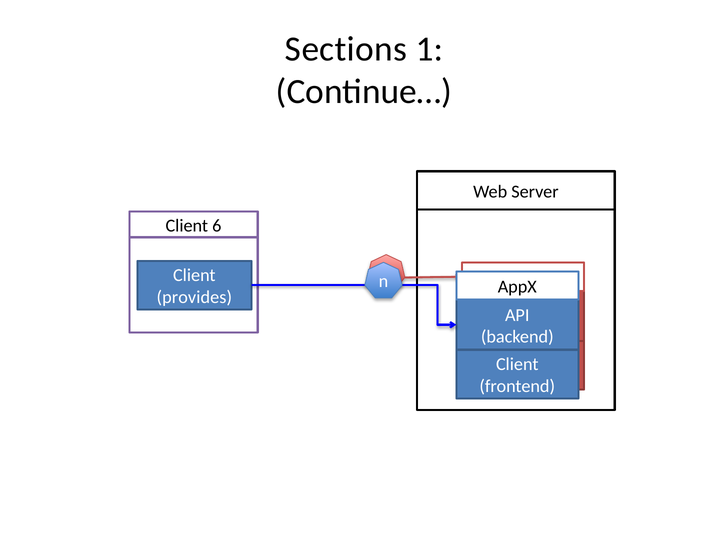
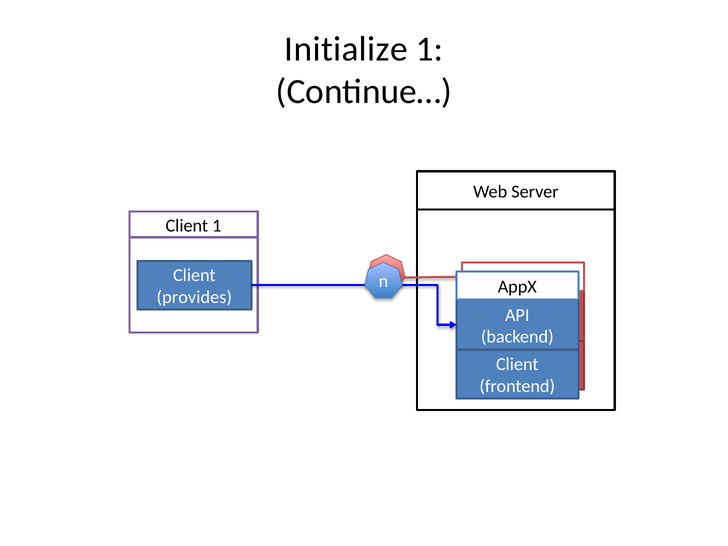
Sections: Sections -> Initialize (346, 49)
Client 6: 6 -> 1 (217, 226)
